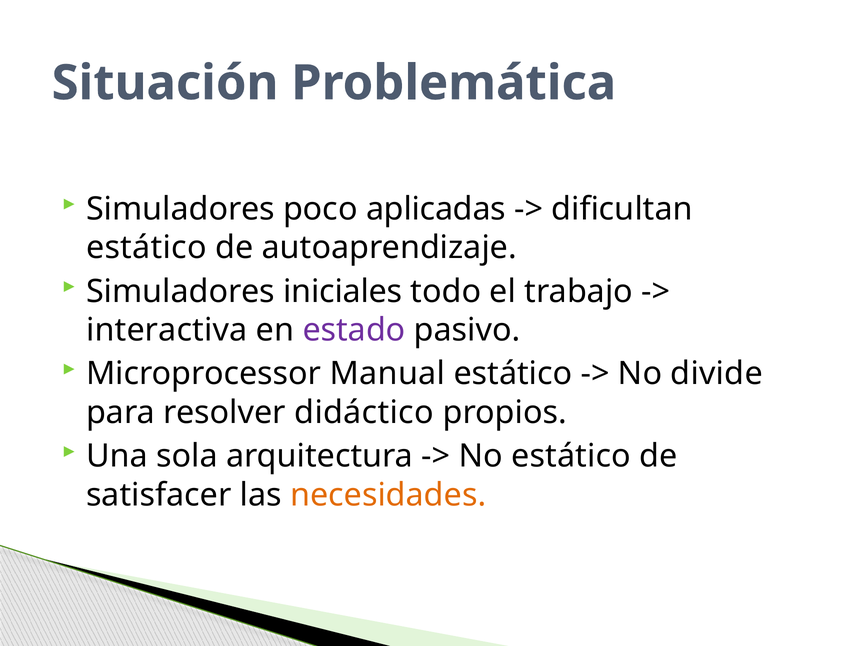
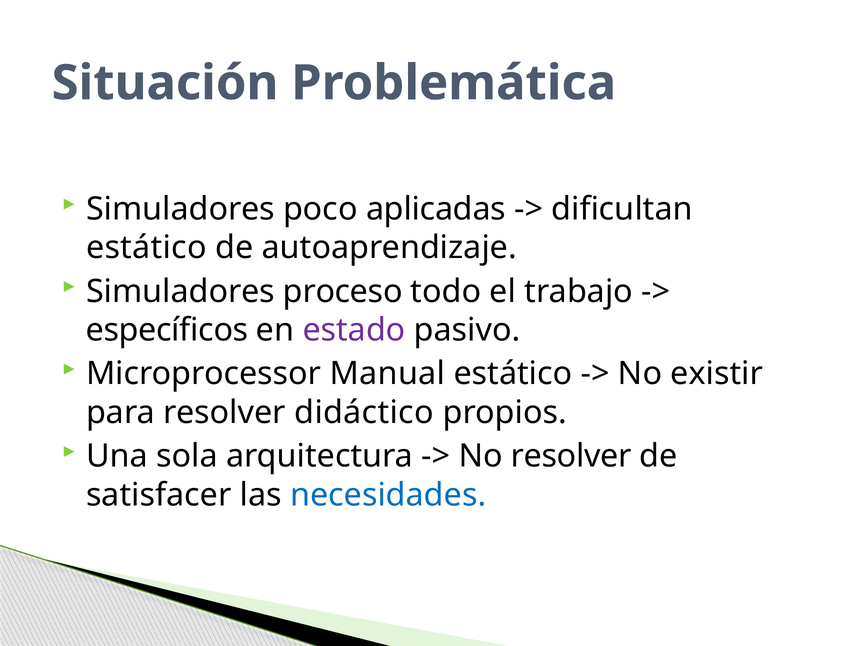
iniciales: iniciales -> proceso (343, 292)
interactiva: interactiva -> específicos (167, 330)
divide: divide -> existir (717, 374)
No estático: estático -> resolver (571, 456)
necesidades colour: orange -> blue (388, 495)
